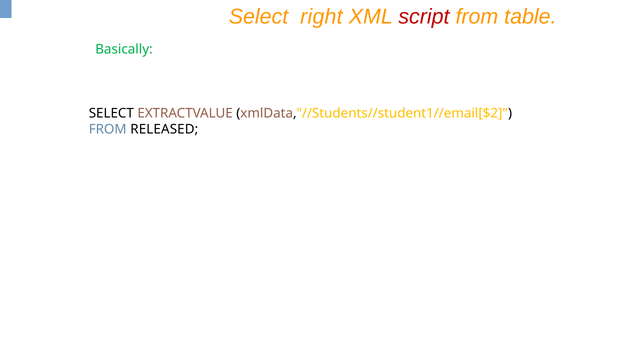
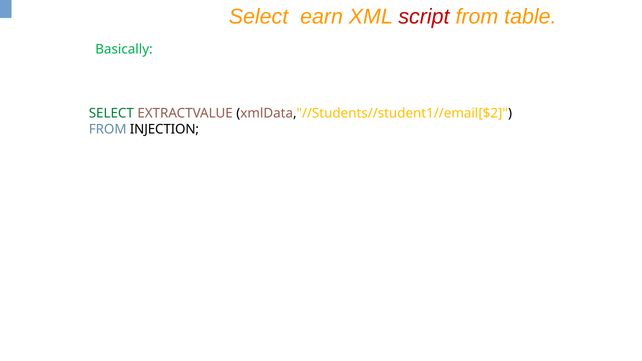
right: right -> earn (322, 17)
SELECT colour: black -> green (111, 113)
RELEASED: RELEASED -> INJECTION (164, 129)
